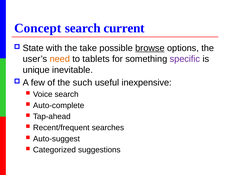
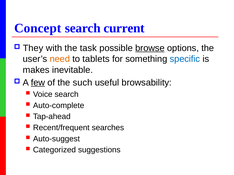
State: State -> They (33, 48)
take: take -> task (88, 48)
specific colour: purple -> blue (185, 59)
unique: unique -> makes (36, 70)
few underline: none -> present (38, 83)
inexpensive: inexpensive -> browsability (147, 83)
